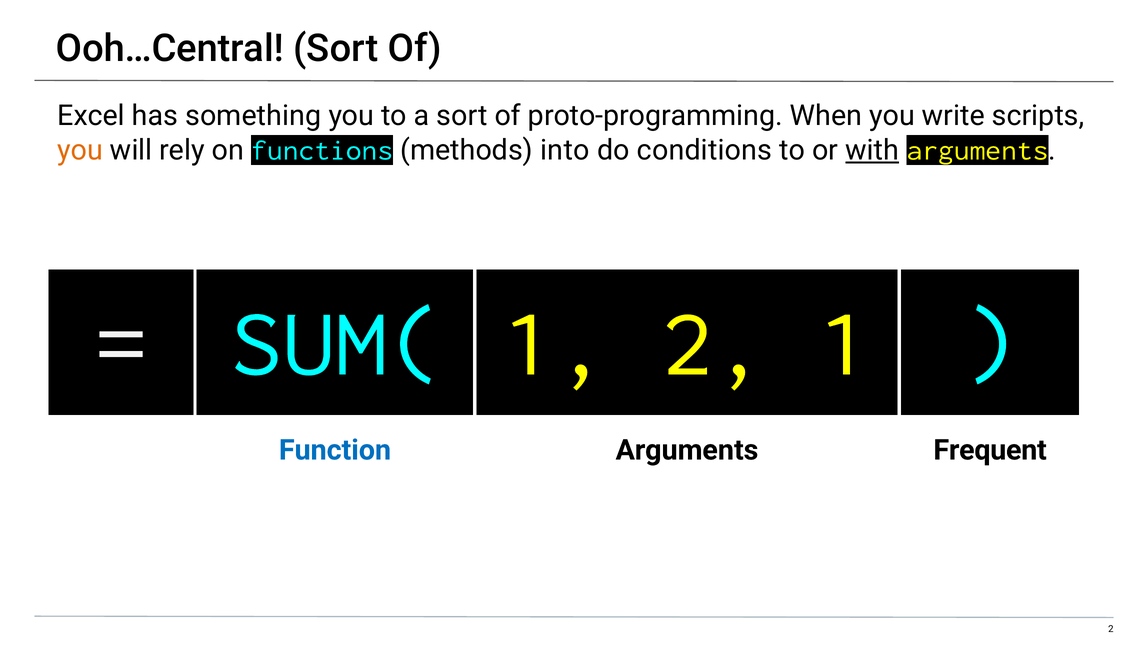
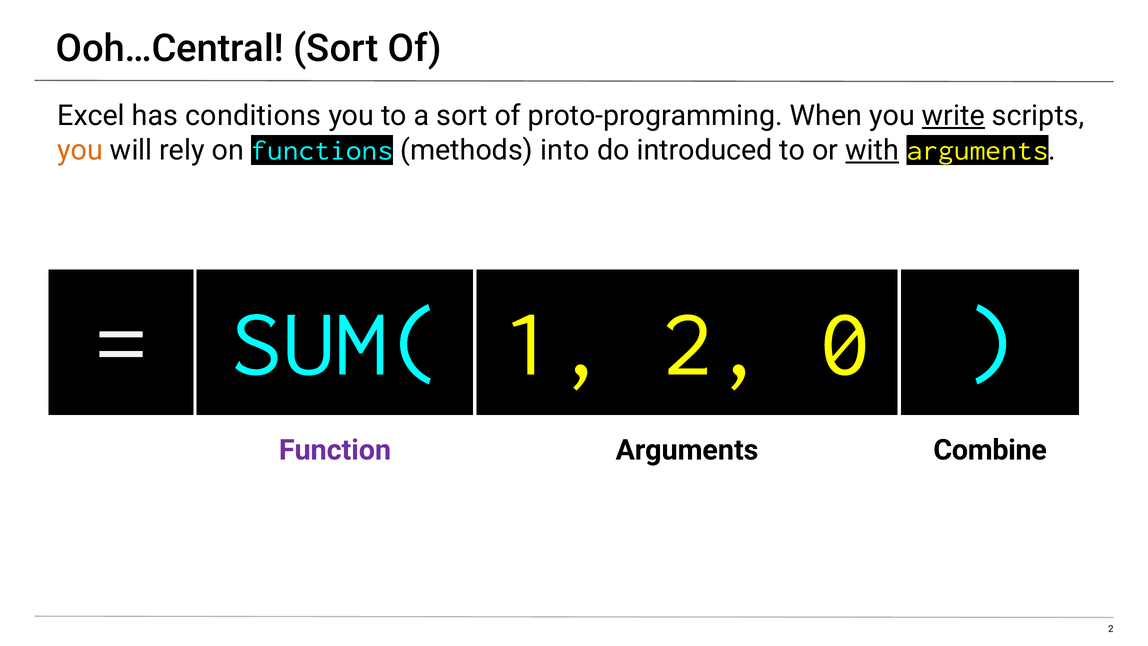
something: something -> conditions (253, 116)
write underline: none -> present (953, 116)
conditions: conditions -> introduced (705, 150)
2 1: 1 -> 0 (845, 343)
Function colour: blue -> purple (335, 450)
Frequent: Frequent -> Combine (990, 450)
